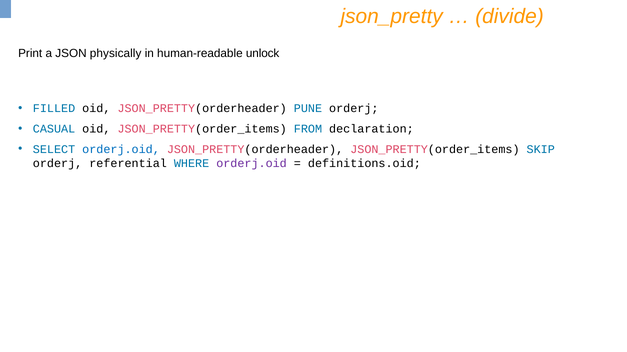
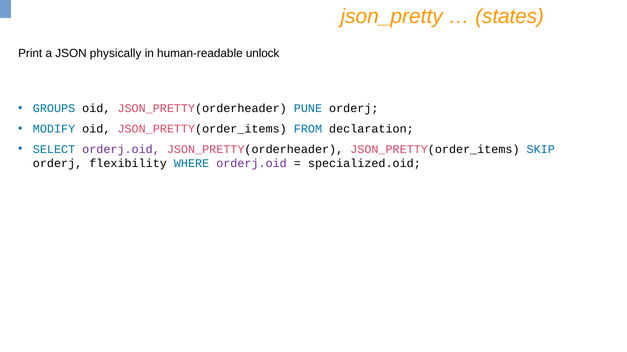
divide: divide -> states (510, 16)
FILLED: FILLED -> GROUPS (54, 109)
CASUAL: CASUAL -> MODIFY (54, 129)
orderj.oid colour: blue -> purple (121, 149)
referential: referential -> flexibility (128, 164)
definitions.oid: definitions.oid -> specialized.oid (364, 164)
